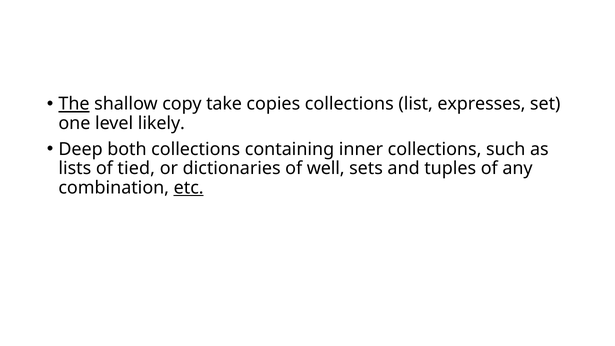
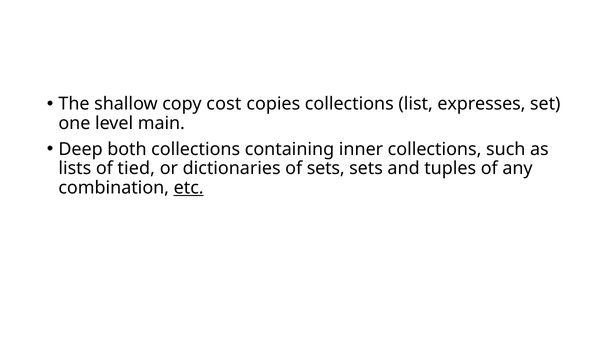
The underline: present -> none (74, 104)
take: take -> cost (224, 104)
likely: likely -> main (161, 123)
of well: well -> sets (326, 169)
